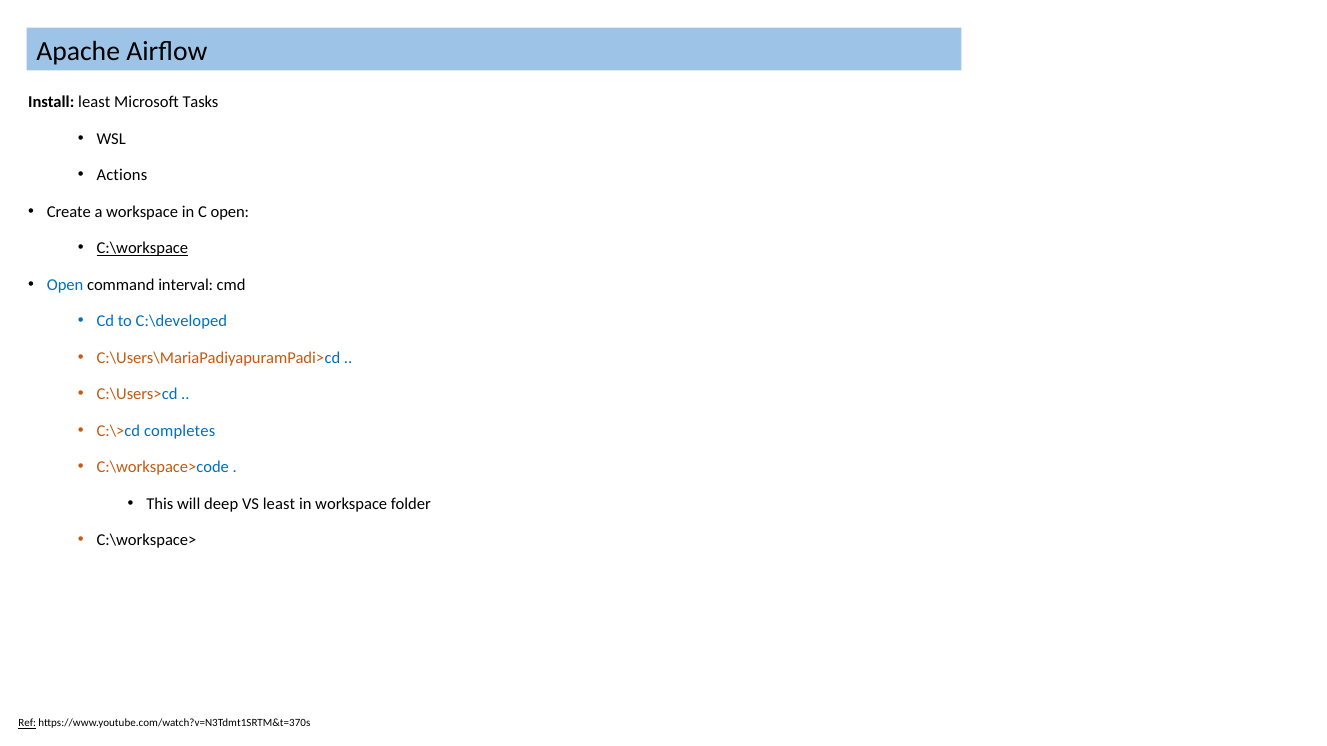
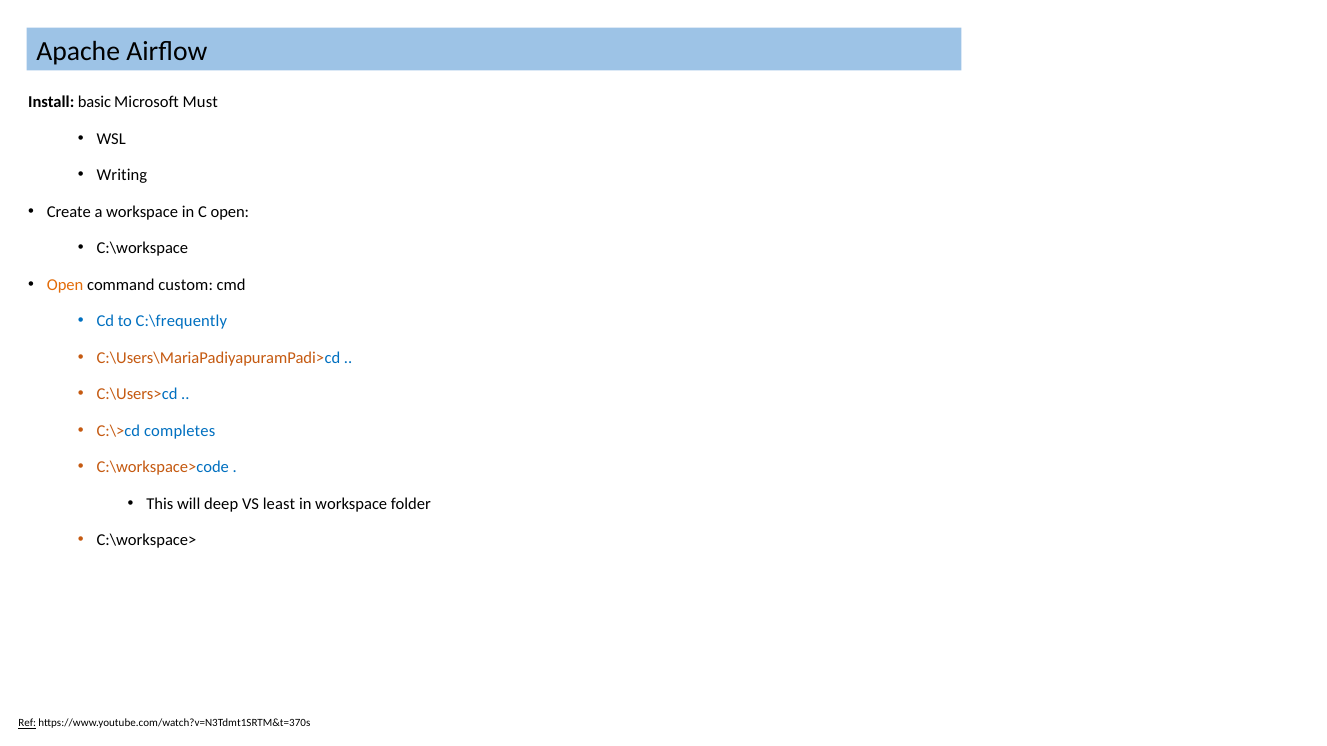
Install least: least -> basic (94, 102)
Tasks: Tasks -> Must (200, 102)
Actions: Actions -> Writing (122, 175)
C:\workspace underline: present -> none (142, 248)
Open colour: blue -> orange (65, 285)
interval: interval -> custom (186, 285)
C:\developed: C:\developed -> C:\frequently (181, 321)
